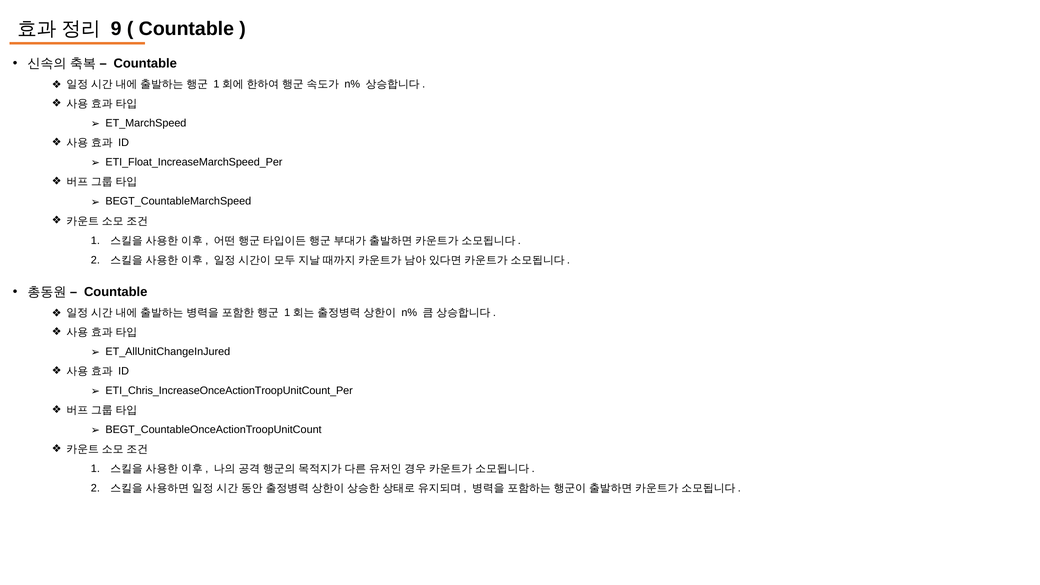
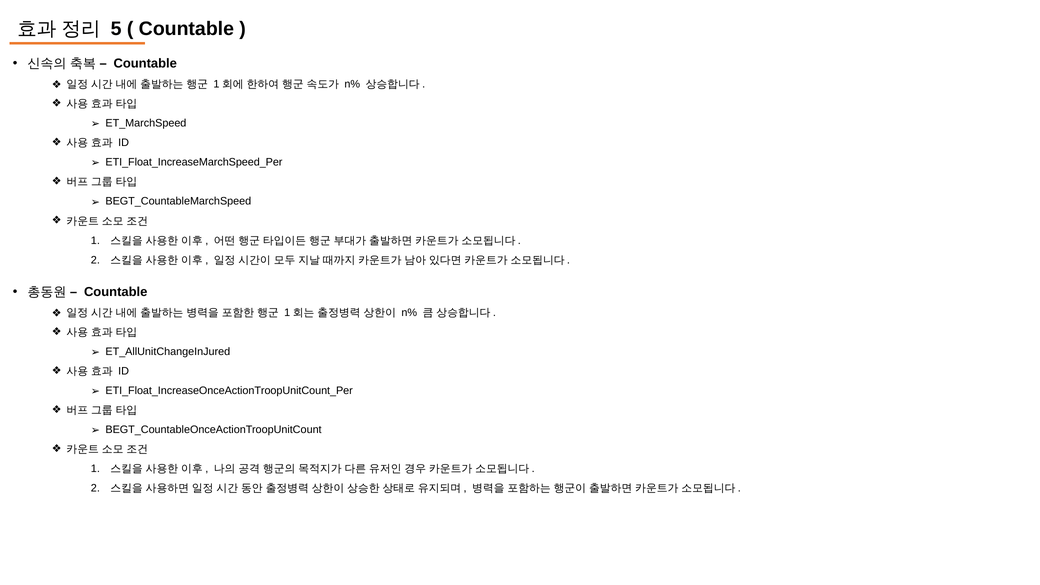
9: 9 -> 5 (116, 29)
ETI_Chris_IncreaseOnceActionTroopUnitCount_Per: ETI_Chris_IncreaseOnceActionTroopUnitCount_Per -> ETI_Float_IncreaseOnceActionTroopUnitCount_Per (229, 391)
